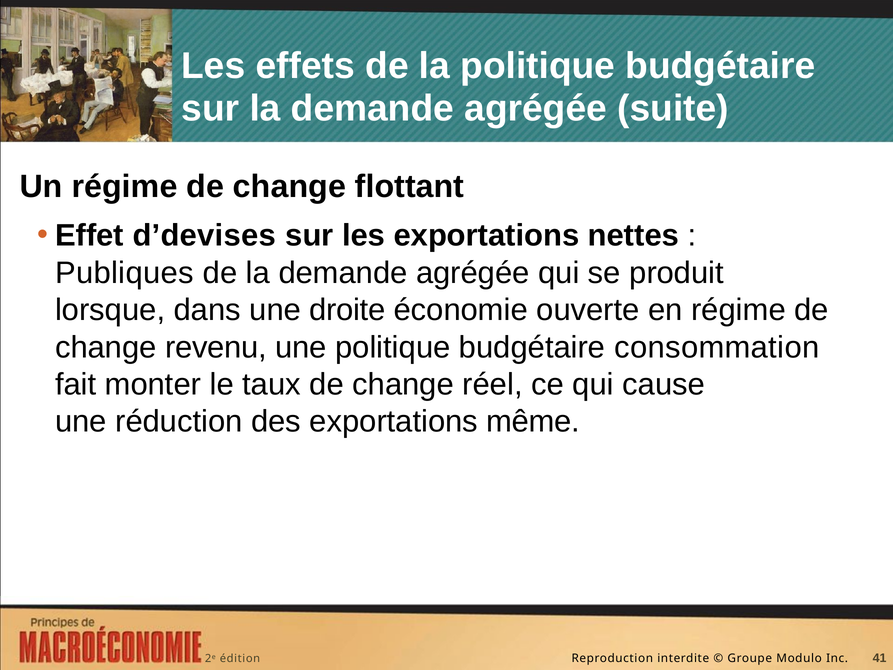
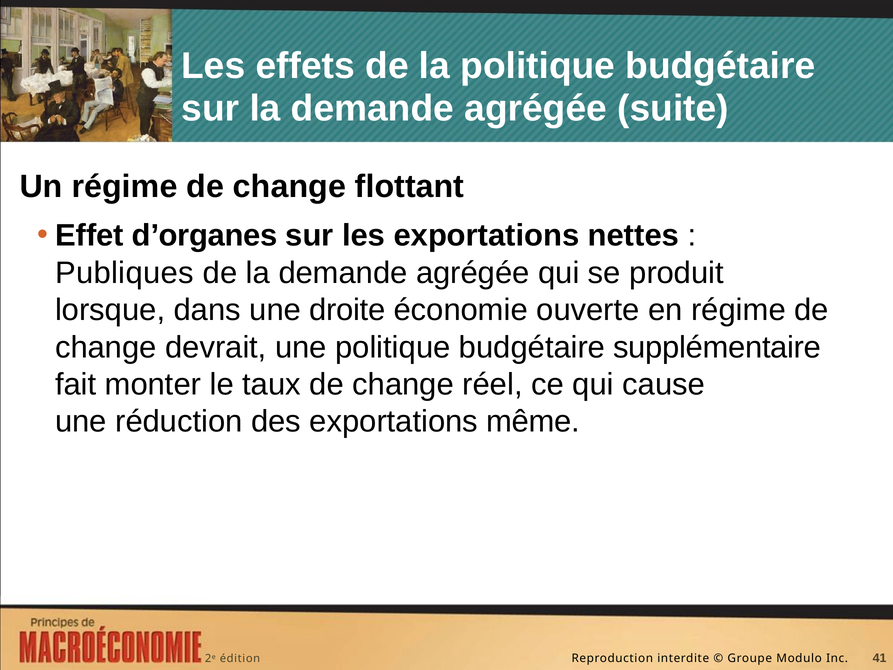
d’devises: d’devises -> d’organes (205, 236)
revenu: revenu -> devrait (216, 347)
consommation: consommation -> supplémentaire (717, 347)
